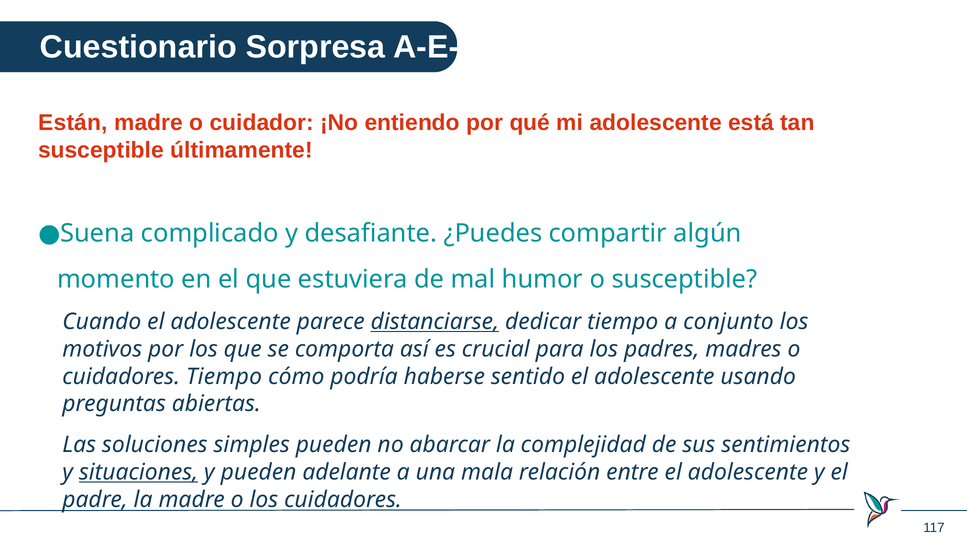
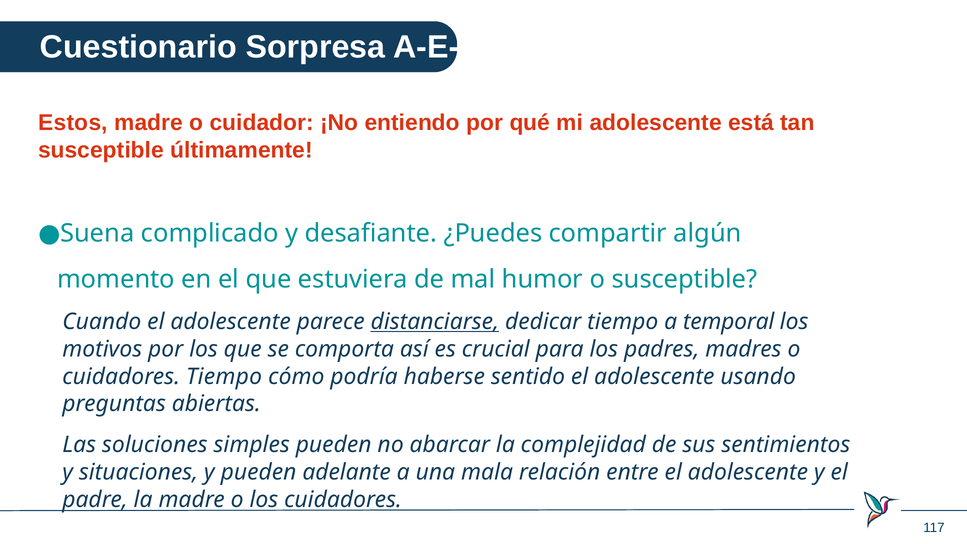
Están: Están -> Estos (73, 123)
conjunto: conjunto -> temporal (729, 322)
situaciones underline: present -> none (138, 472)
